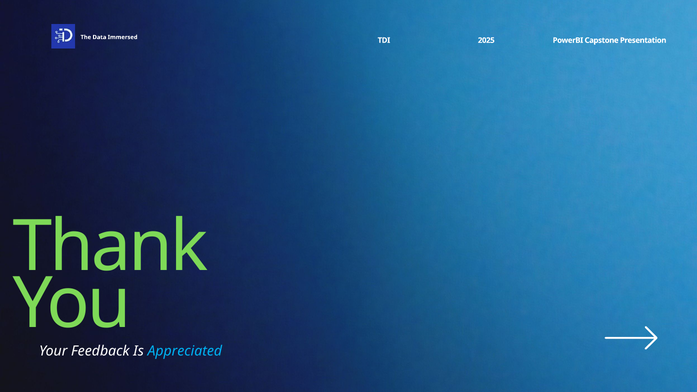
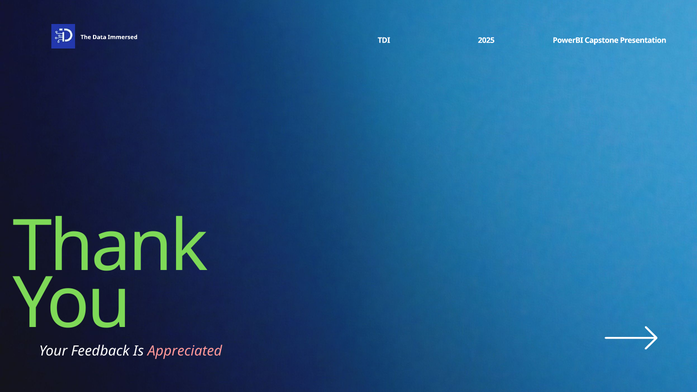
Appreciated colour: light blue -> pink (185, 351)
